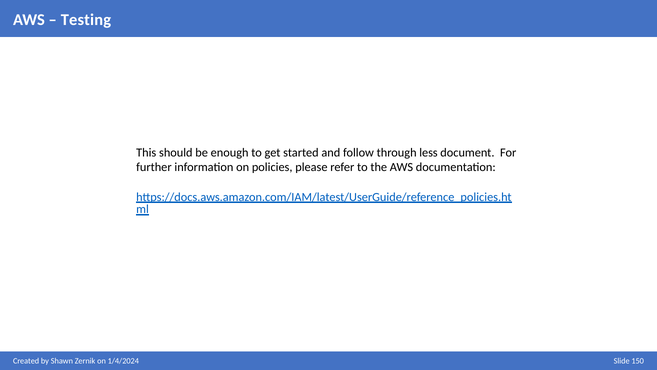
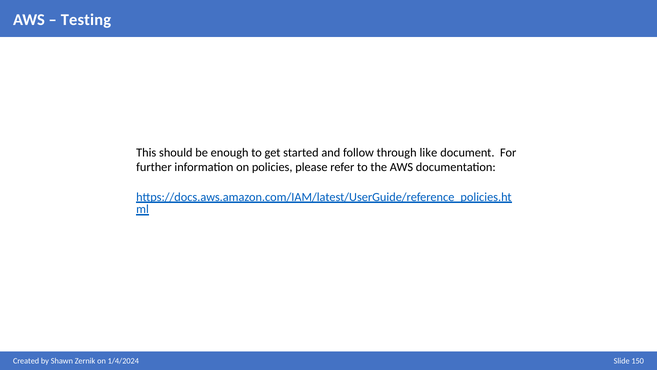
less: less -> like (428, 152)
